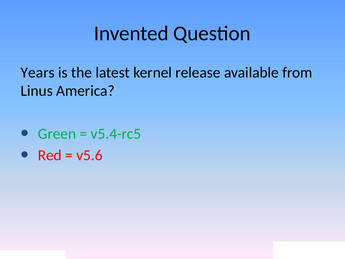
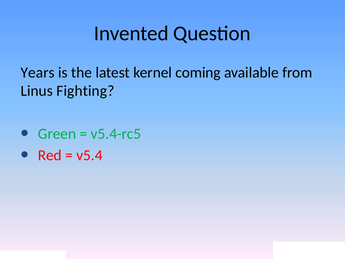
release: release -> coming (198, 72)
America: America -> Fighting (85, 91)
v5.6: v5.6 -> v5.4 (89, 155)
